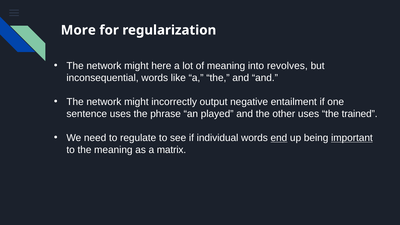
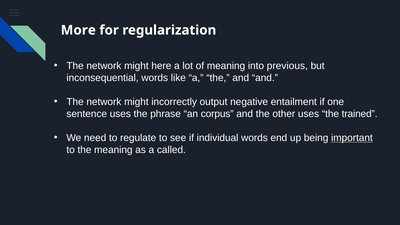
revolves: revolves -> previous (287, 66)
played: played -> corpus (217, 114)
end underline: present -> none (279, 138)
matrix: matrix -> called (171, 150)
